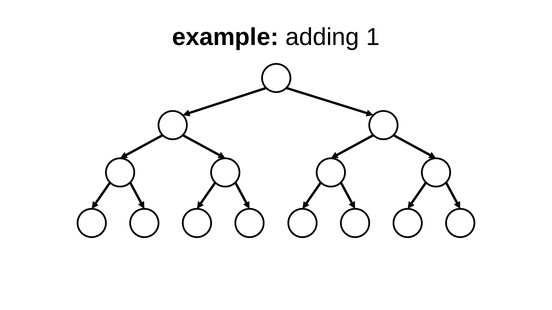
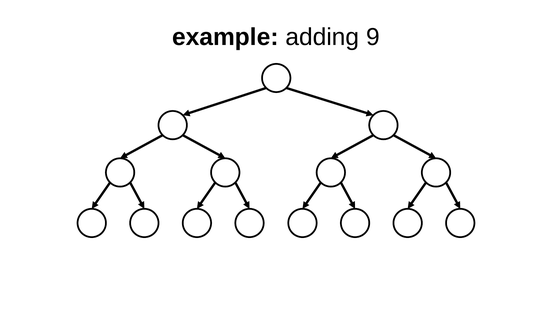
adding 1: 1 -> 9 (373, 37)
